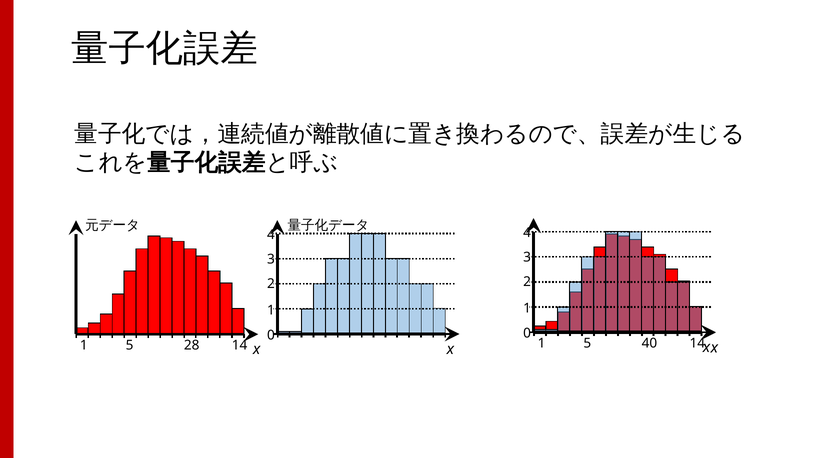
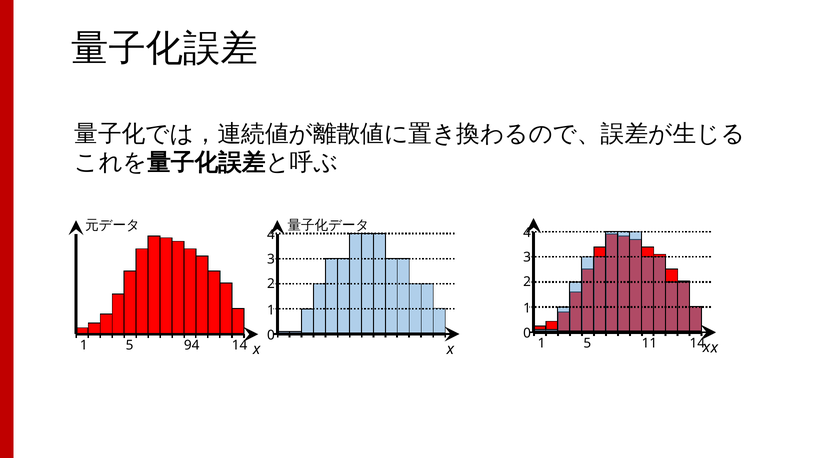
40: 40 -> 11 (649, 343)
28: 28 -> 94 (192, 345)
